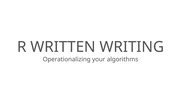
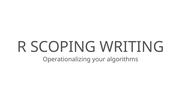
WRITTEN: WRITTEN -> SCOPING (63, 47)
